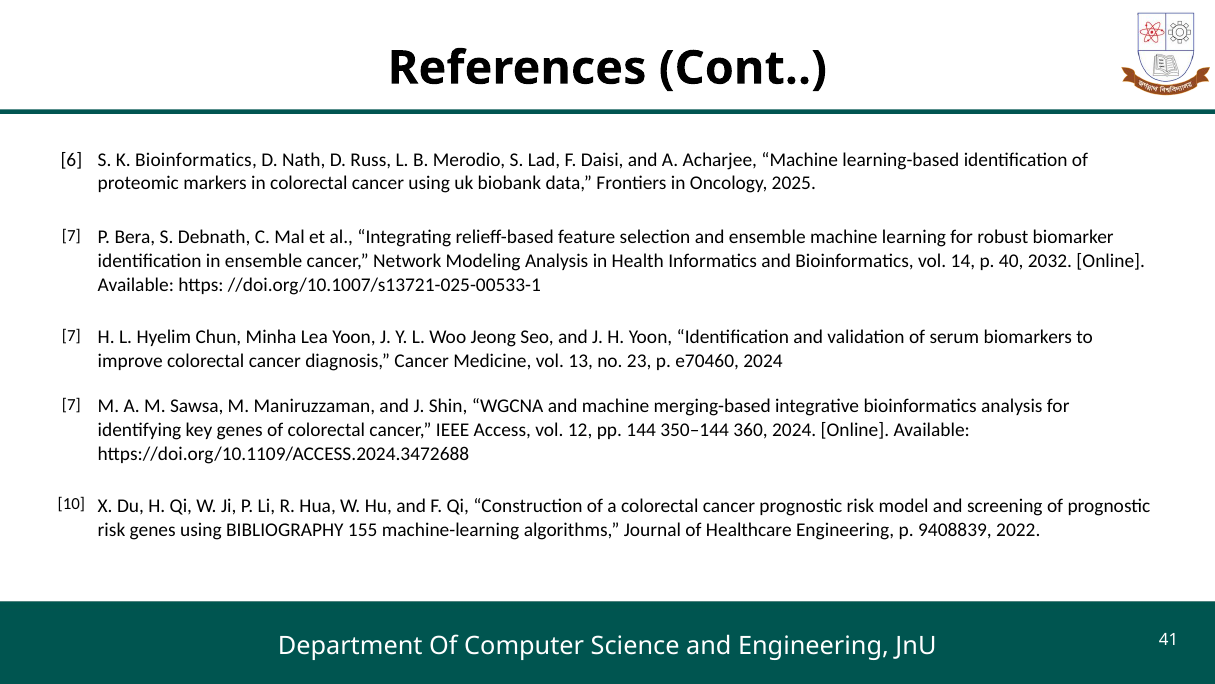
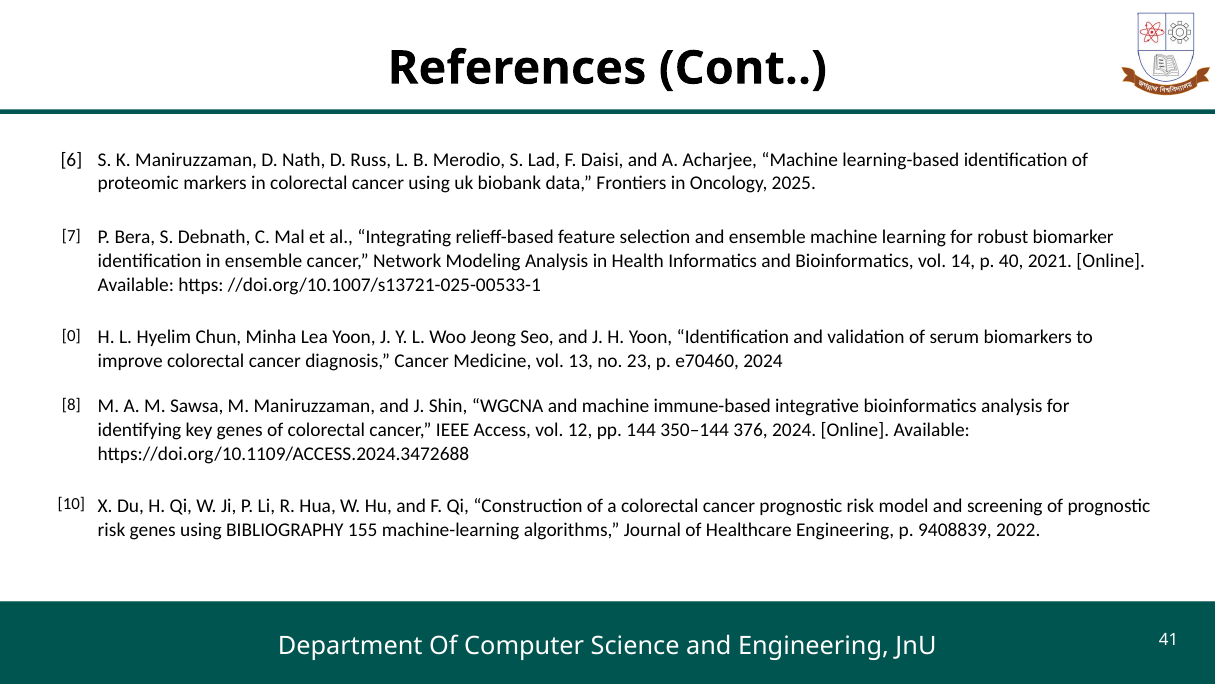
K Bioinformatics: Bioinformatics -> Maniruzzaman (196, 160)
2032: 2032 -> 2021 (1050, 261)
7: 7 -> 0 (71, 335)
7: 7 -> 8 (71, 404)
merging-based: merging-based -> immune-based (712, 406)
360: 360 -> 376 (751, 430)
